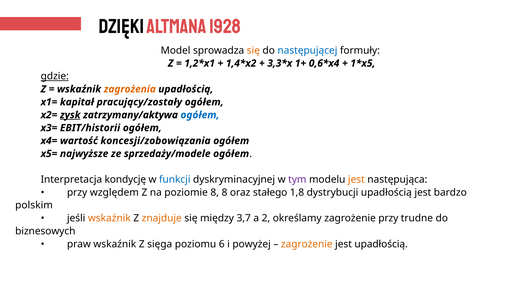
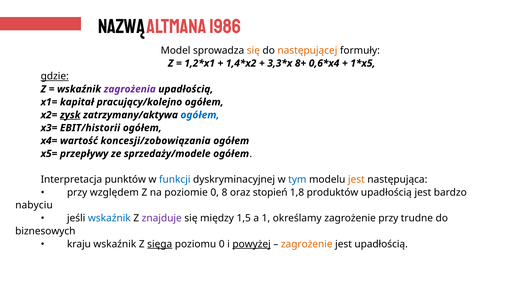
DZIĘKI: DZIĘKI -> NAZWĄ (122, 27)
1928: 1928 -> 1986 (225, 27)
następującej colour: blue -> orange (307, 50)
1+: 1+ -> 8+ (301, 63)
zagrożenia colour: orange -> purple (130, 89)
pracujący/zostały: pracujący/zostały -> pracujący/kolejno (139, 102)
najwyższe: najwyższe -> przepływy (84, 154)
kondycję: kondycję -> punktów (125, 180)
tym colour: purple -> blue (297, 180)
poziomie 8: 8 -> 0 (215, 193)
stałego: stałego -> stopień (270, 193)
dystrybucji: dystrybucji -> produktów (333, 193)
polskim: polskim -> nabyciu (34, 206)
wskaźnik colour: orange -> blue (109, 219)
znajduje colour: orange -> purple (162, 219)
3,7: 3,7 -> 1,5 (244, 219)
2: 2 -> 1 (266, 219)
praw: praw -> kraju (79, 244)
sięga underline: none -> present (160, 244)
poziomu 6: 6 -> 0 (222, 244)
powyżej underline: none -> present (252, 244)
